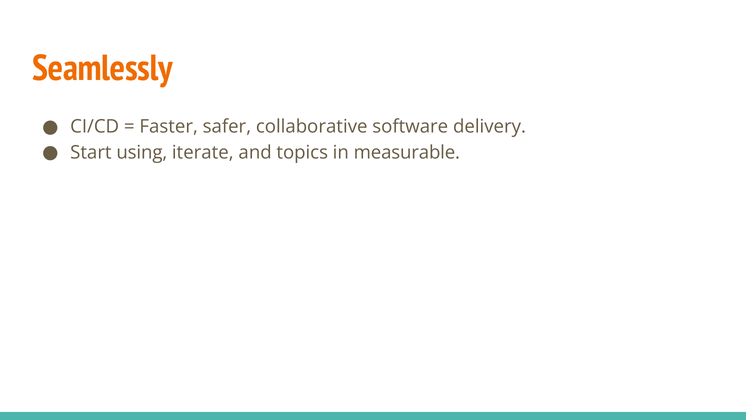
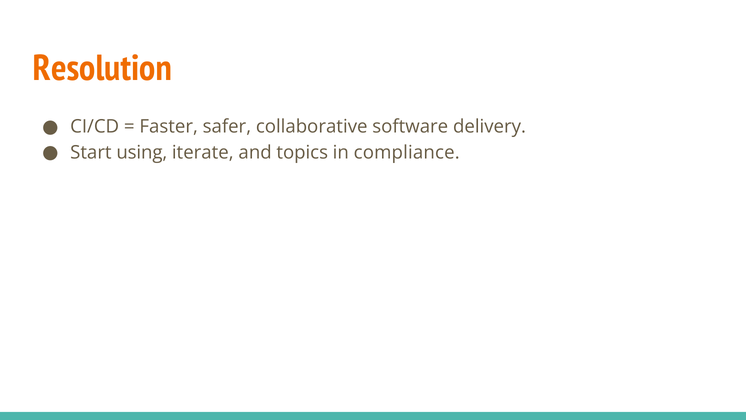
Seamlessly: Seamlessly -> Resolution (102, 68)
measurable: measurable -> compliance (407, 152)
